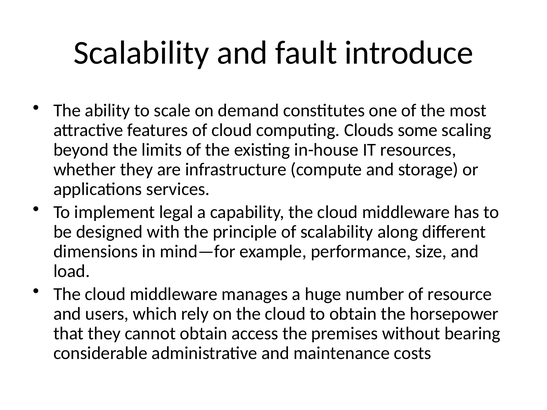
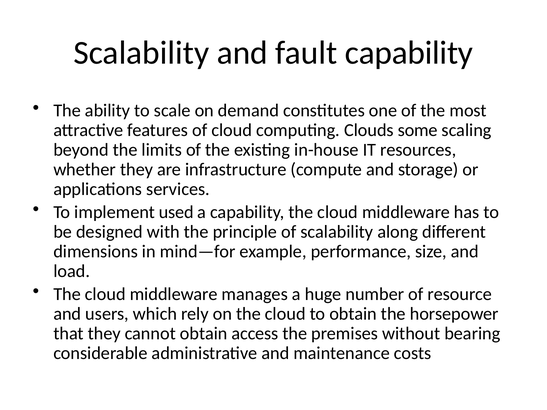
fault introduce: introduce -> capability (409, 53)
legal: legal -> used (176, 212)
